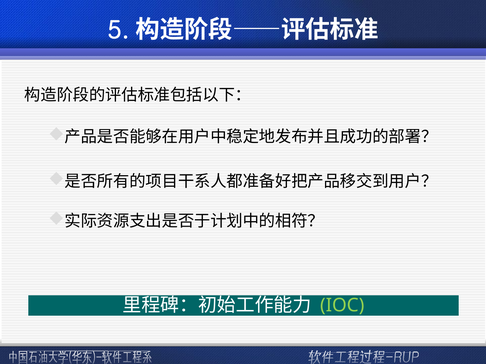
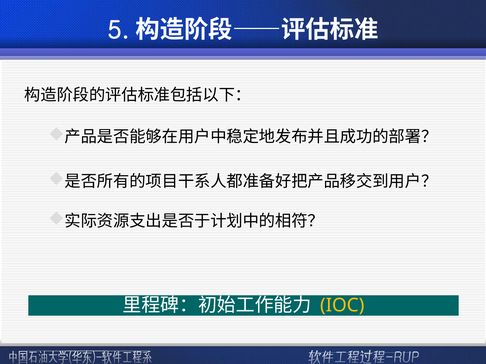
IOC colour: light green -> yellow (342, 306)
